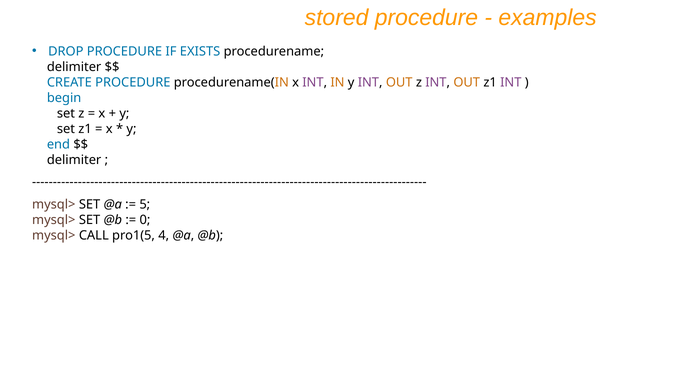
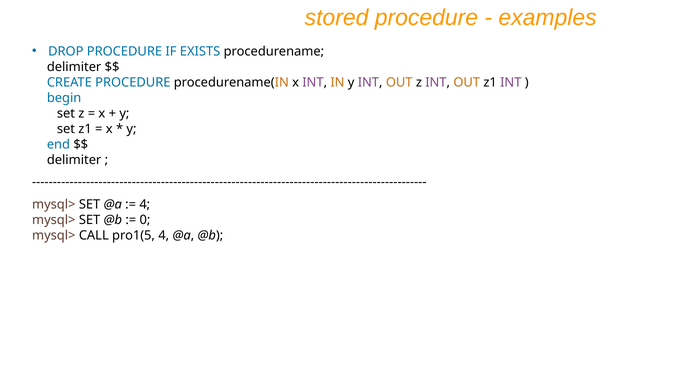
5: 5 -> 4 (145, 204)
